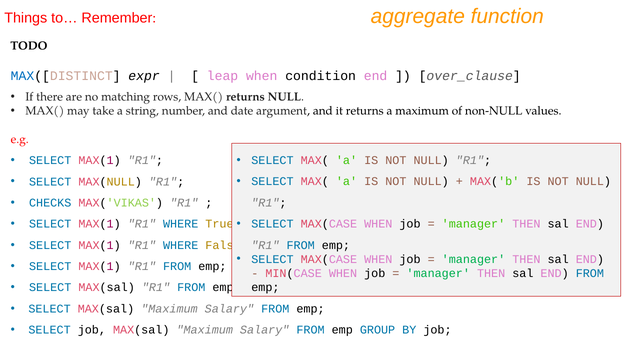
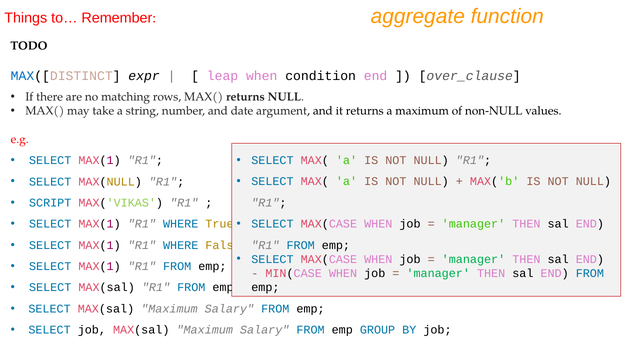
CHECKS: CHECKS -> SCRIPT (50, 203)
